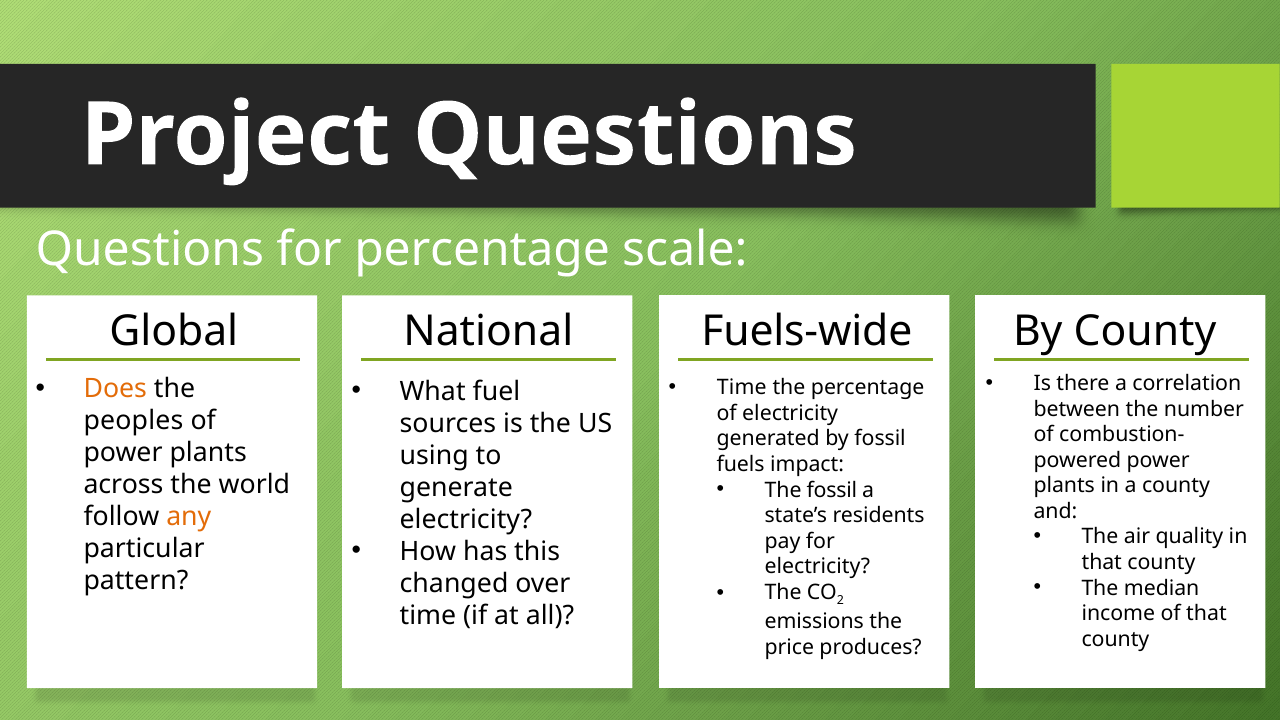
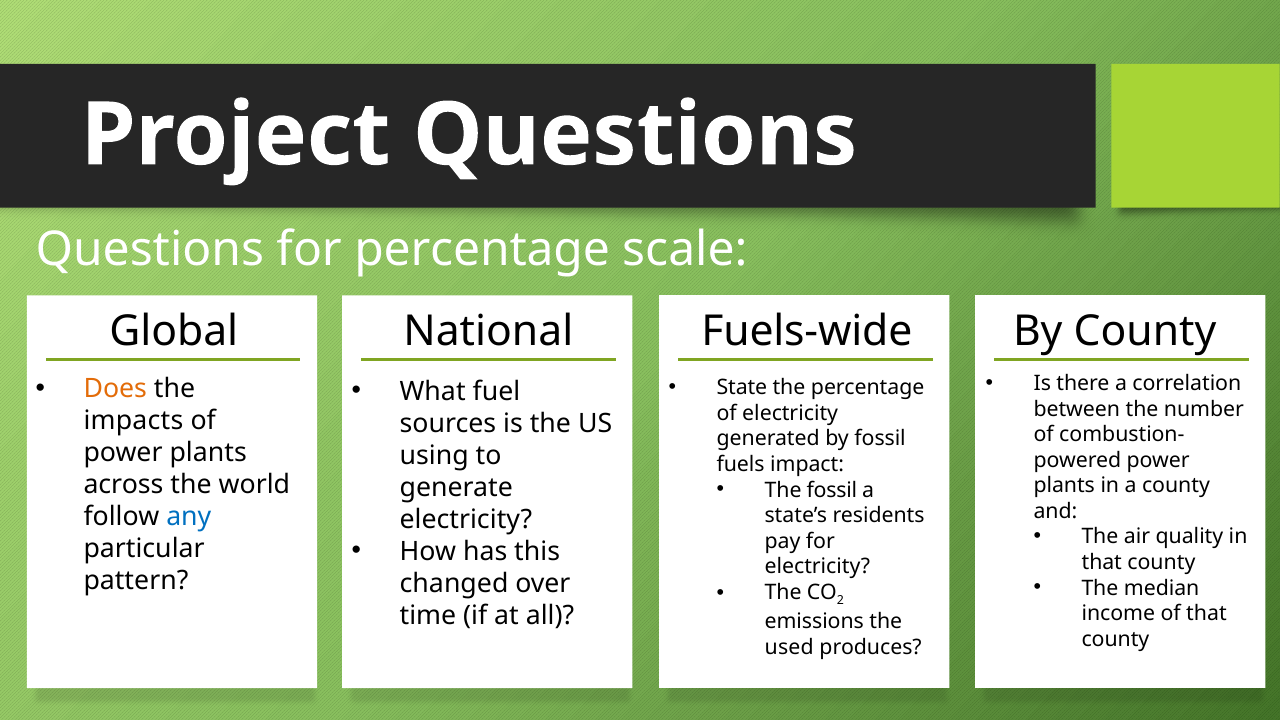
Time: Time -> State (742, 388)
peoples: peoples -> impacts (133, 421)
any colour: orange -> blue (189, 517)
price: price -> used (789, 647)
